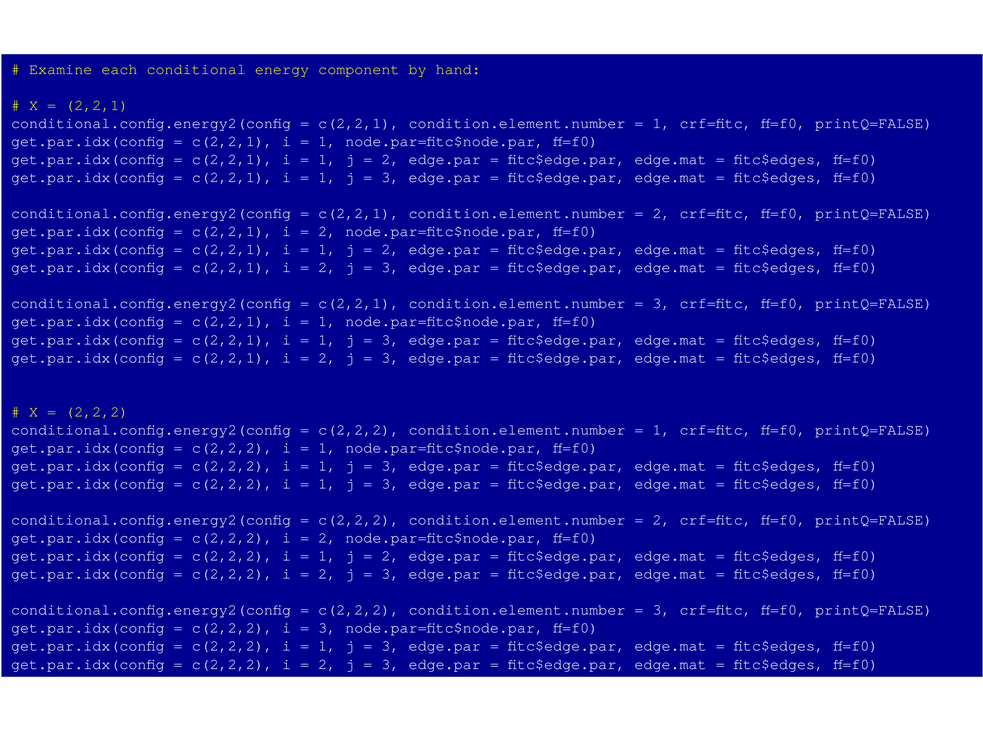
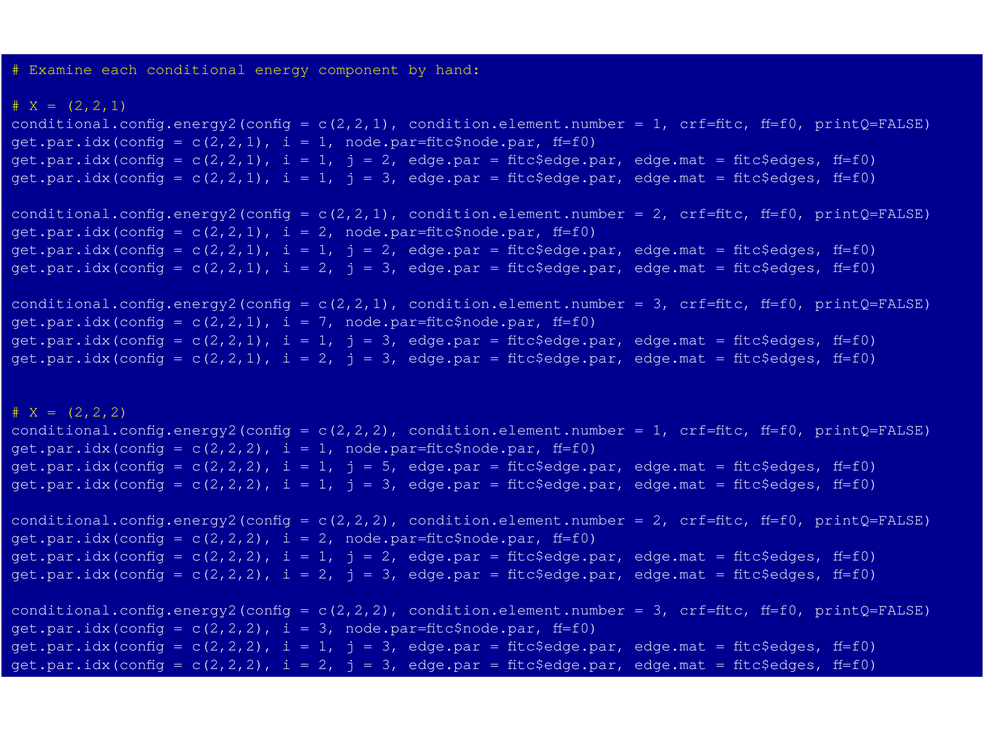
1: 1 -> 7 (327, 322)
3: 3 -> 5 (391, 466)
